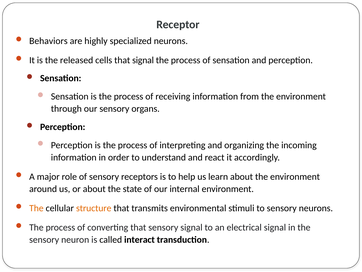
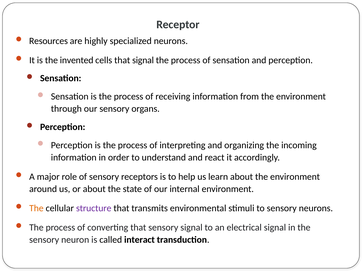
Behaviors: Behaviors -> Resources (48, 41)
released: released -> invented (77, 60)
structure colour: orange -> purple (94, 208)
